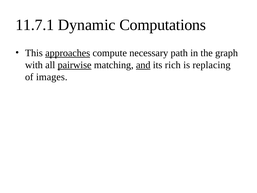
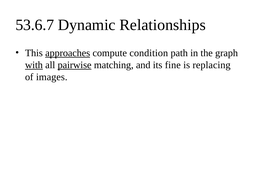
11.7.1: 11.7.1 -> 53.6.7 (35, 25)
Computations: Computations -> Relationships (163, 25)
necessary: necessary -> condition (149, 53)
with underline: none -> present (34, 65)
and underline: present -> none (143, 65)
rich: rich -> fine (173, 65)
